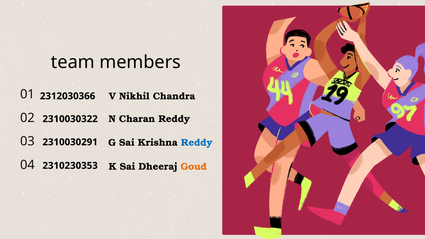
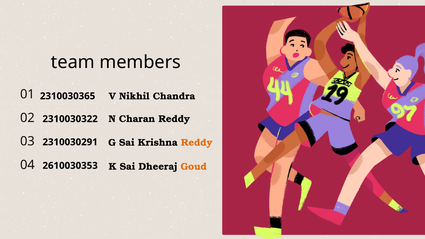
2312030366: 2312030366 -> 2310030365 (68, 96)
Reddy colour: blue -> orange (197, 143)
2310230353: 2310230353 -> 2610030353 (70, 166)
